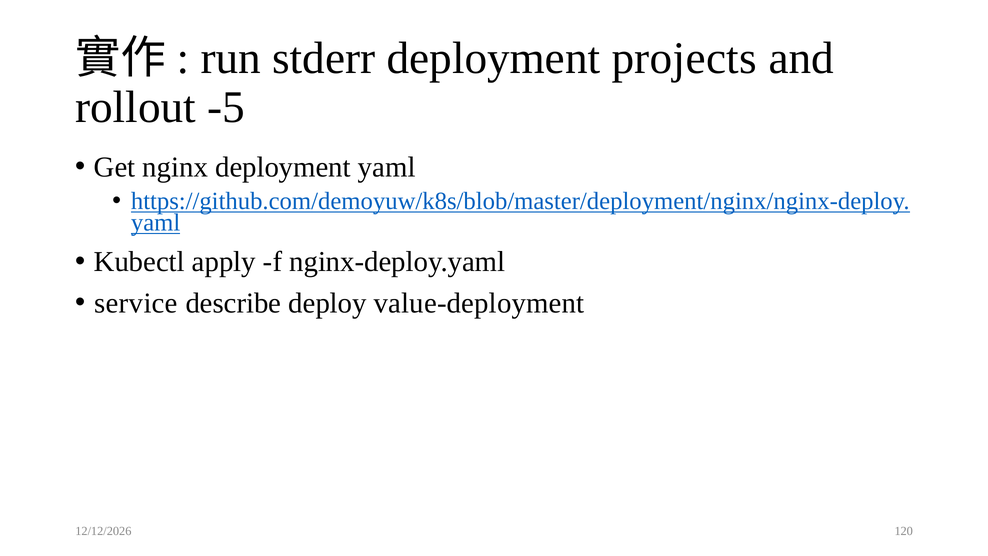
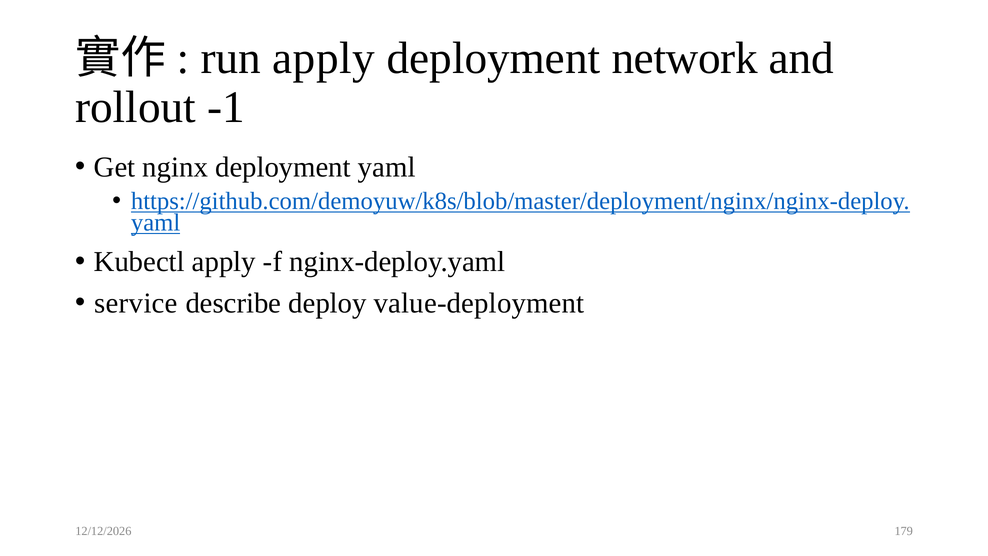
run stderr: stderr -> apply (324, 59)
projects: projects -> network (685, 59)
-5: -5 -> -1 (226, 107)
120: 120 -> 179 (904, 531)
